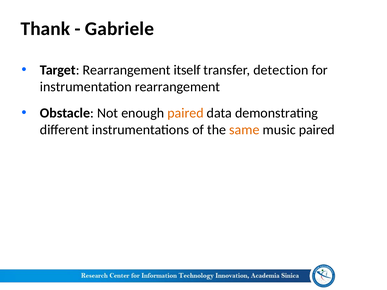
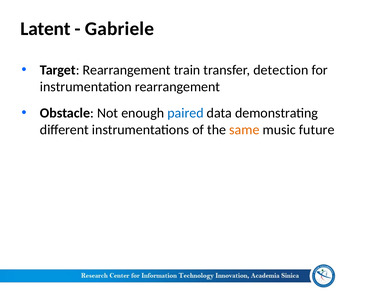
Thank: Thank -> Latent (45, 29)
itself: itself -> train (187, 70)
paired colour: orange -> blue (185, 113)
music paired: paired -> future (317, 130)
